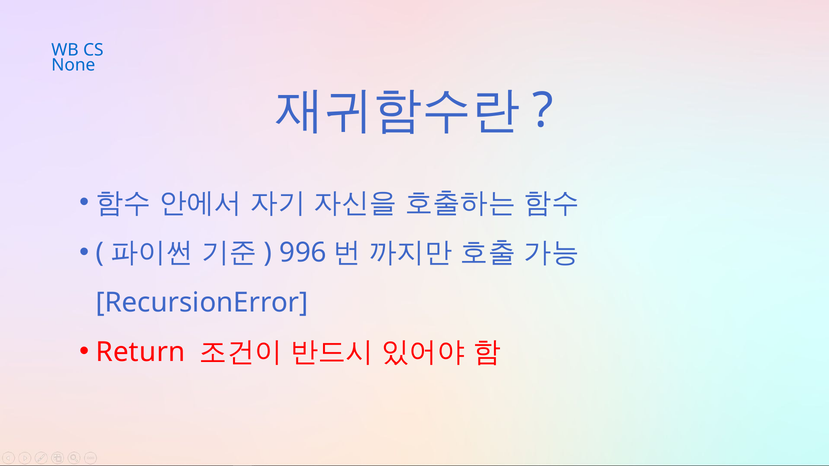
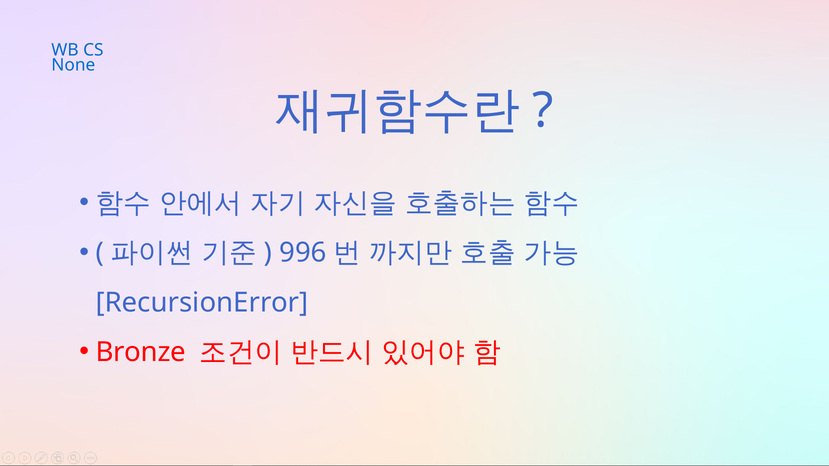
Return: Return -> Bronze (141, 353)
